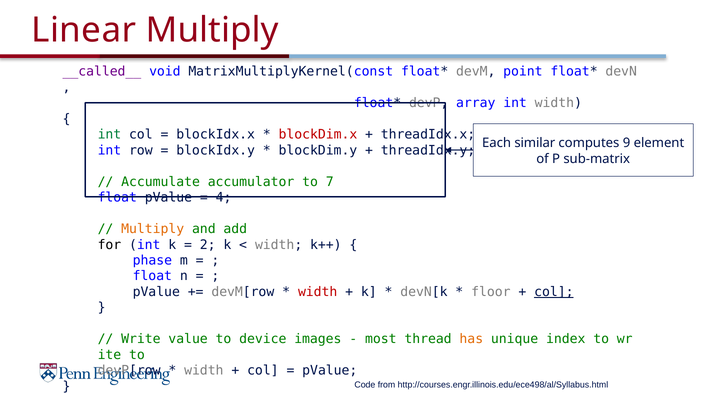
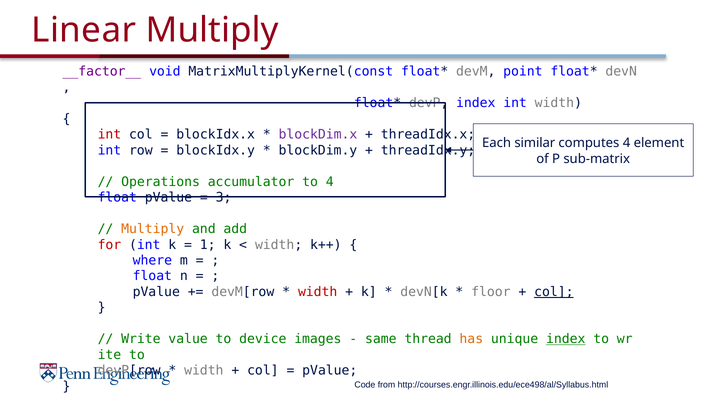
__called__: __called__ -> __factor__ (102, 72)
devP array: array -> index (476, 103)
int colour: green -> red (109, 135)
blockDim.x colour: red -> purple (318, 135)
computes 9: 9 -> 4 (627, 143)
Accumulate: Accumulate -> Operations (161, 182)
to 7: 7 -> 4 (330, 182)
4: 4 -> 3 (224, 198)
for colour: black -> red (109, 245)
2: 2 -> 1 (208, 245)
phase: phase -> where (152, 261)
most: most -> same (381, 339)
index underline: none -> present (566, 339)
